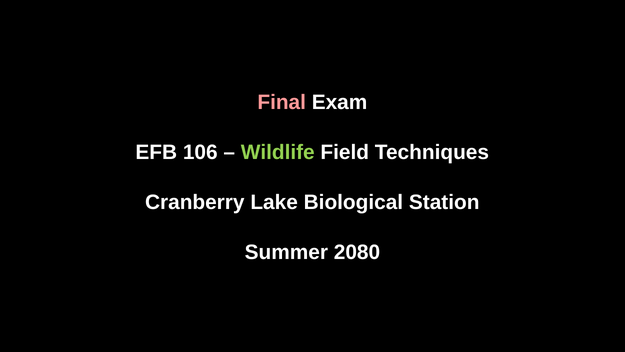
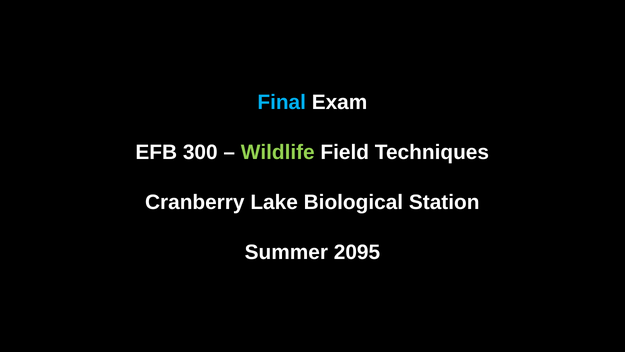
Final colour: pink -> light blue (282, 102)
106: 106 -> 300 (200, 152)
2080: 2080 -> 2095 (357, 252)
